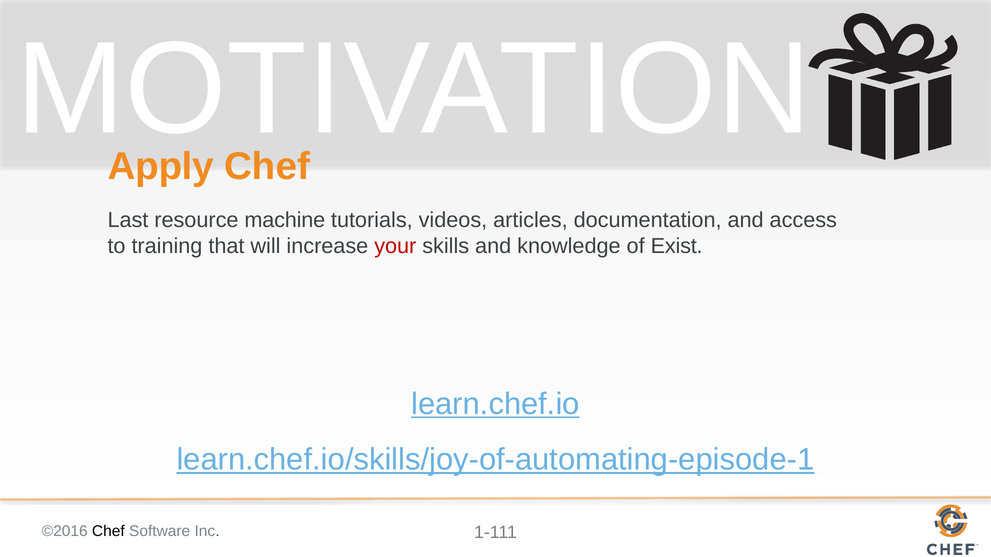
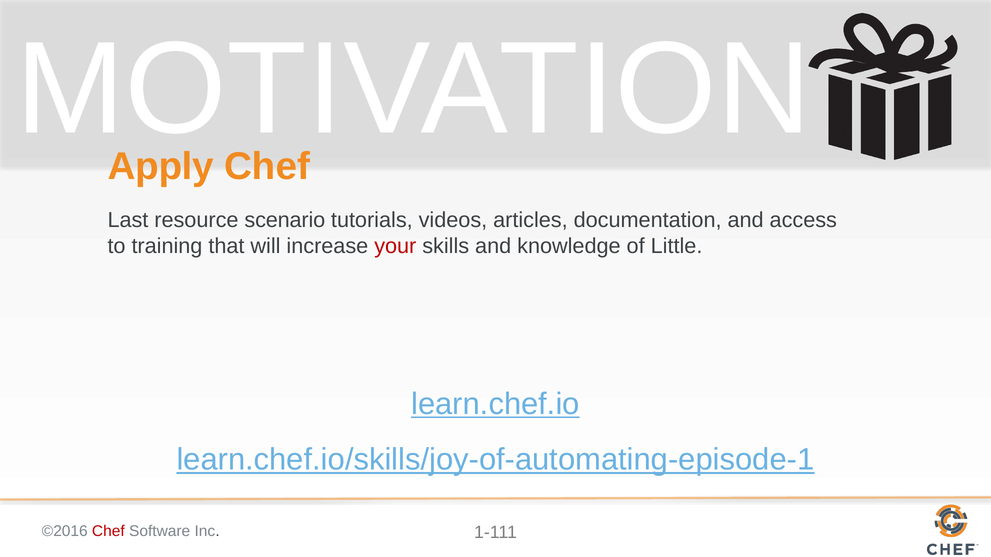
machine: machine -> scenario (285, 220)
Exist: Exist -> Little (677, 246)
Chef colour: black -> red (108, 531)
